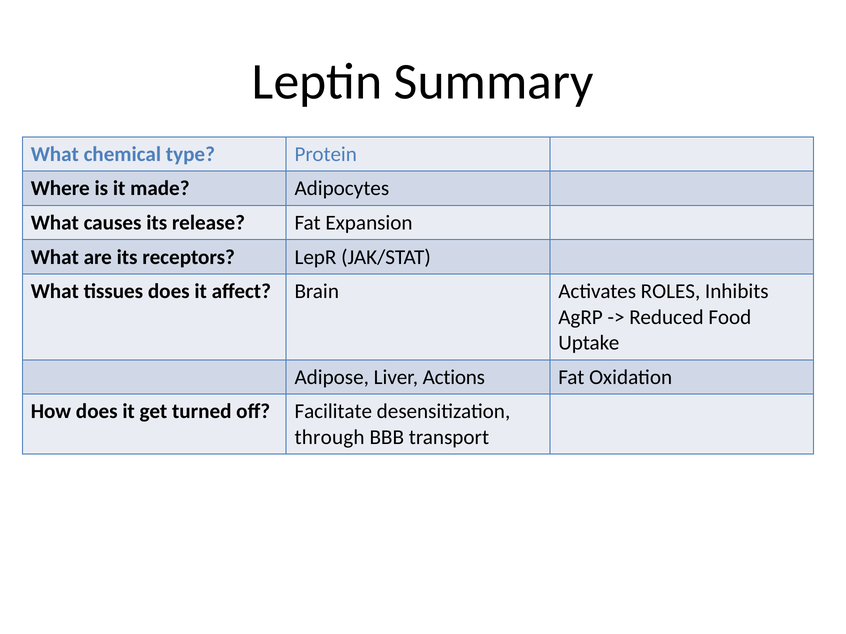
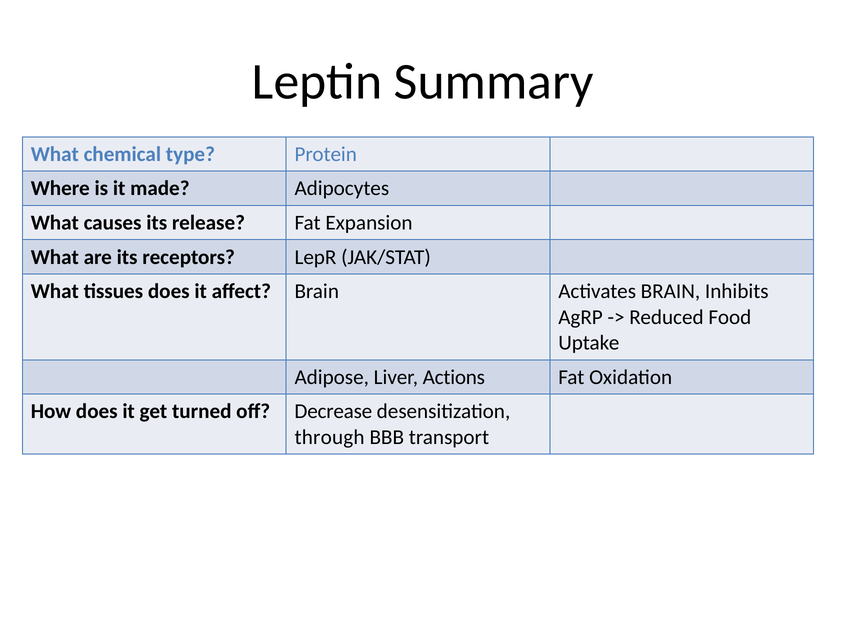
Activates ROLES: ROLES -> BRAIN (670, 292)
Facilitate: Facilitate -> Decrease (333, 412)
